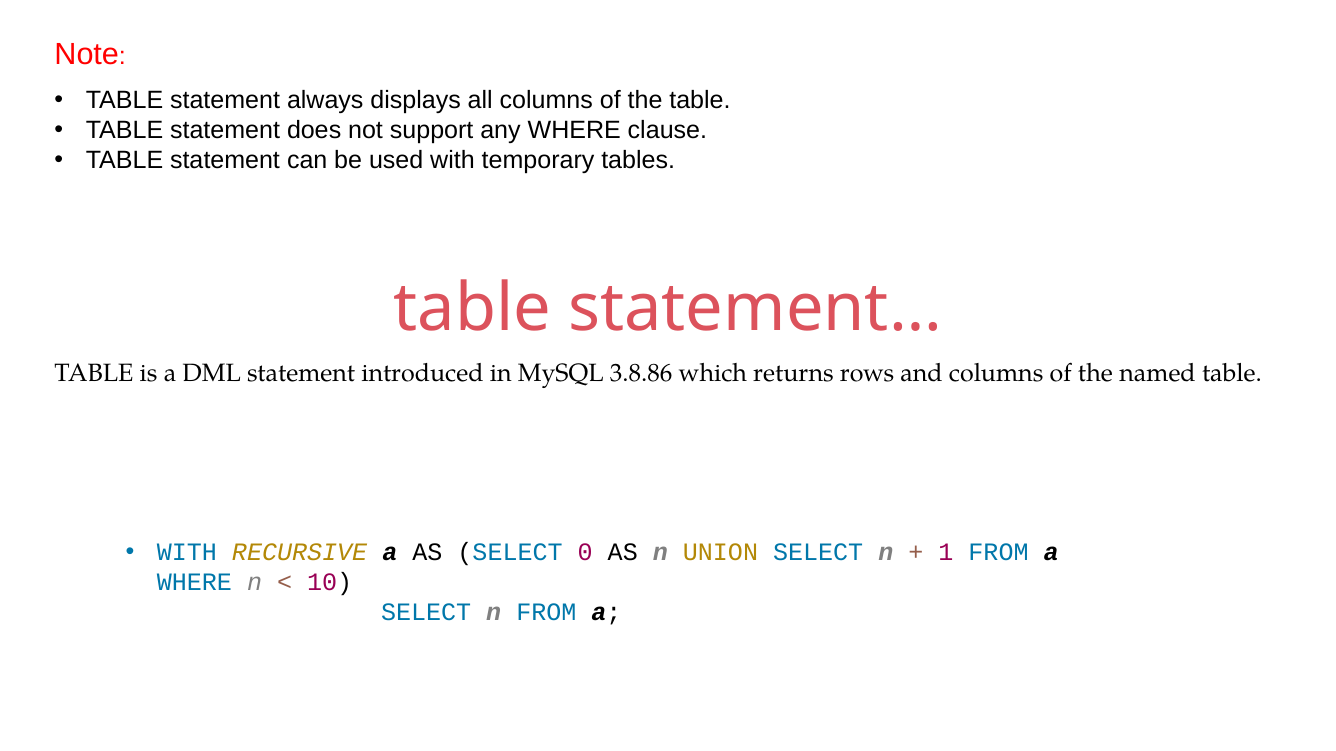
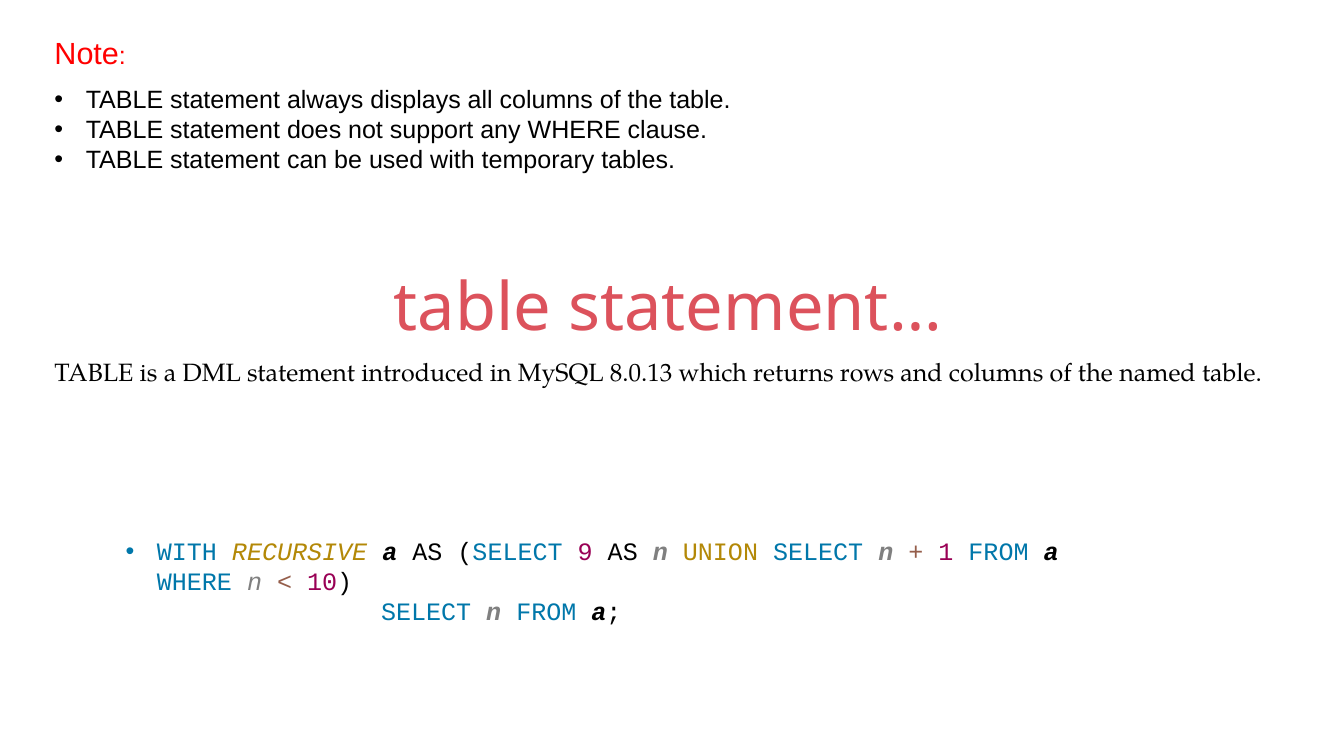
3.8.86: 3.8.86 -> 8.0.13 (641, 374)
0: 0 -> 9 (585, 552)
